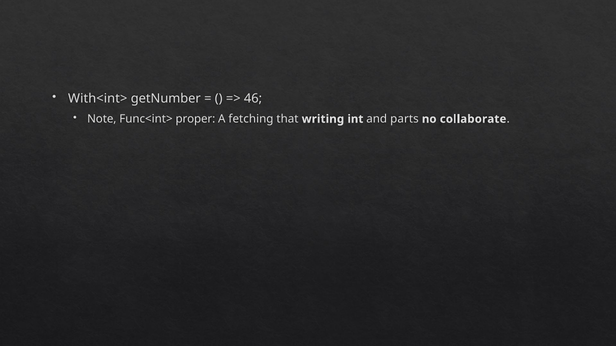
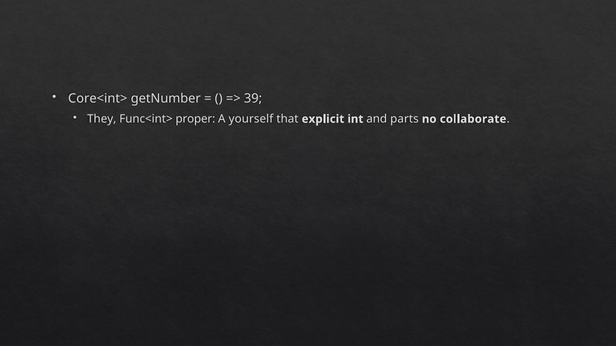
With<int>: With<int> -> Core<int> (98, 98)
46: 46 -> 39 (253, 98)
Note: Note -> They (102, 119)
fetching: fetching -> yourself (251, 119)
writing: writing -> explicit (323, 119)
